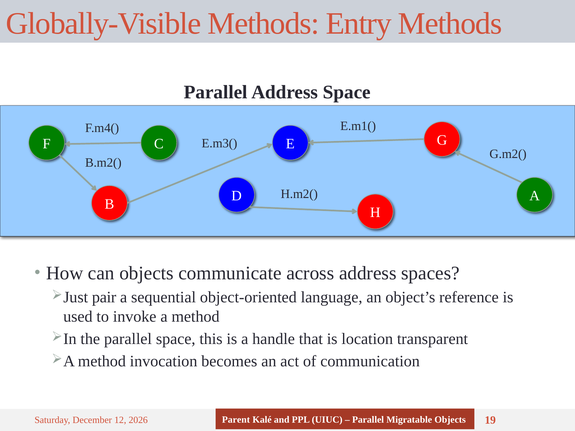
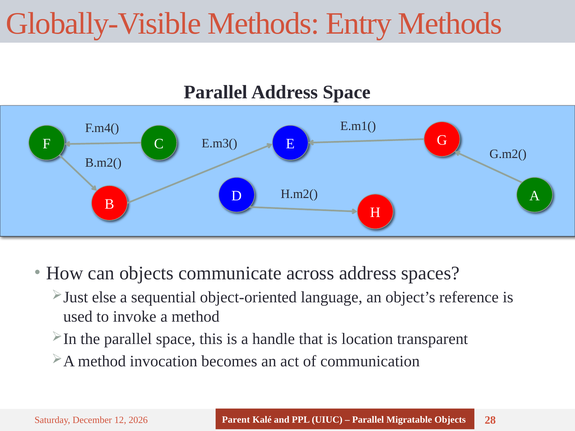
pair: pair -> else (104, 298)
19: 19 -> 28 (490, 420)
